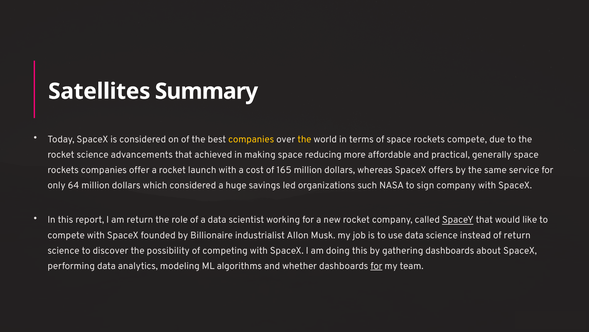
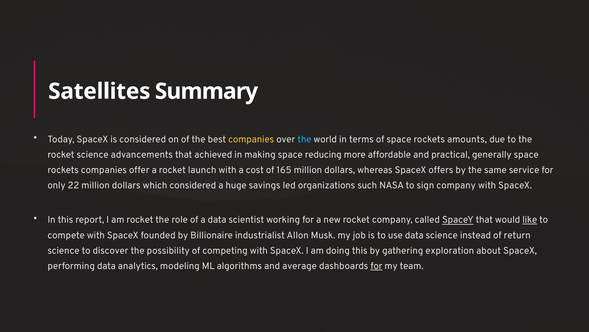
the colour: yellow -> light blue (304, 139)
rockets compete: compete -> amounts (467, 139)
64: 64 -> 22 (73, 185)
am return: return -> rocket (140, 219)
like underline: none -> present (530, 219)
gathering dashboards: dashboards -> exploration (450, 250)
whether: whether -> average (300, 265)
